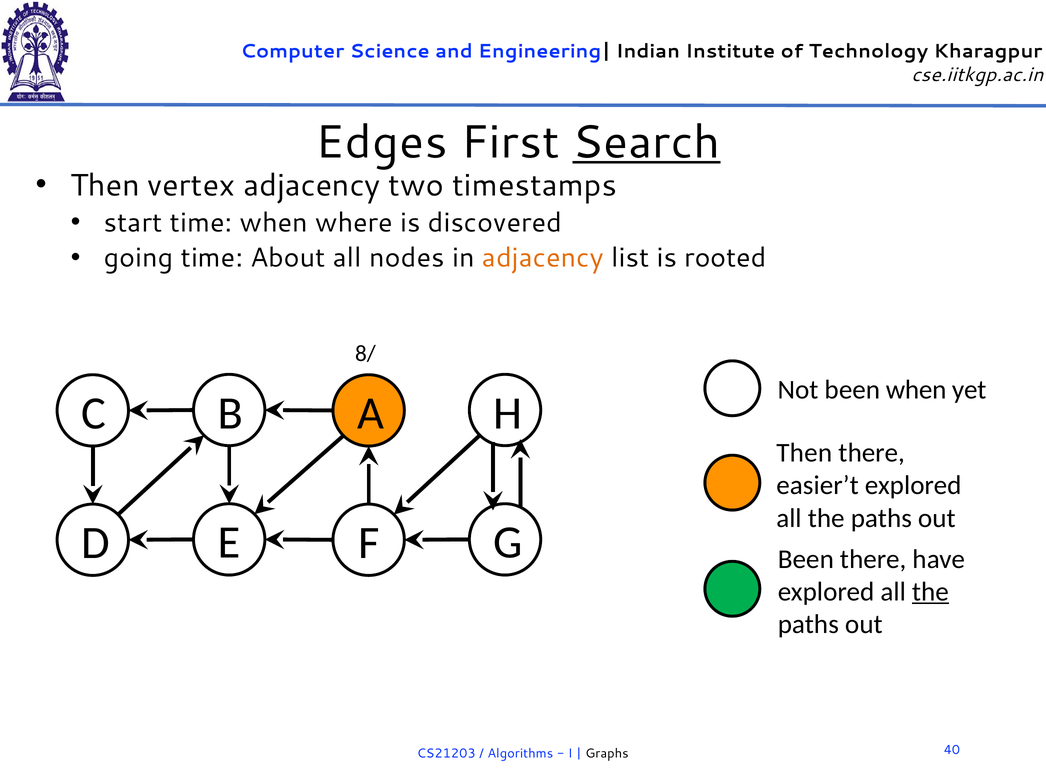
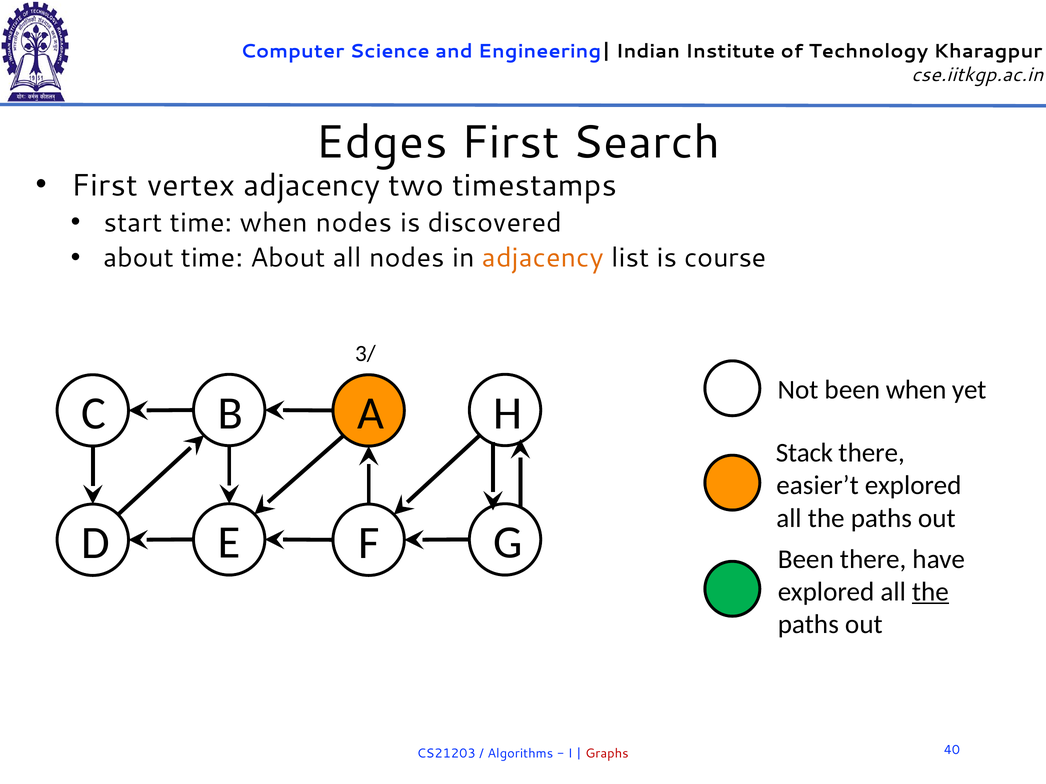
Search underline: present -> none (646, 142)
Then: Then -> First (105, 186)
when where: where -> nodes (354, 223)
going: going -> about (139, 258)
rooted: rooted -> course (725, 258)
8/: 8/ -> 3/ (365, 354)
Then: Then -> Stack (804, 453)
Graphs colour: black -> red (607, 754)
